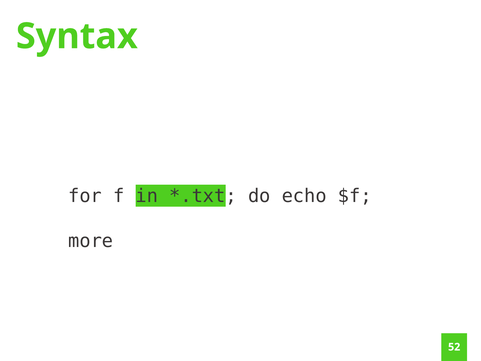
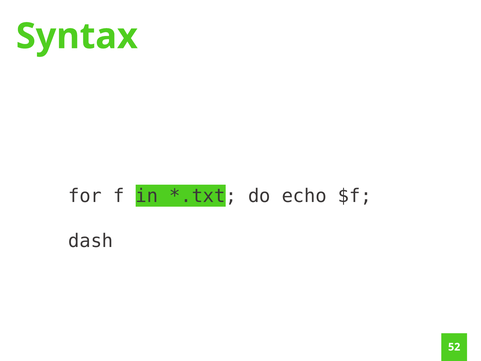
more: more -> dash (91, 241)
